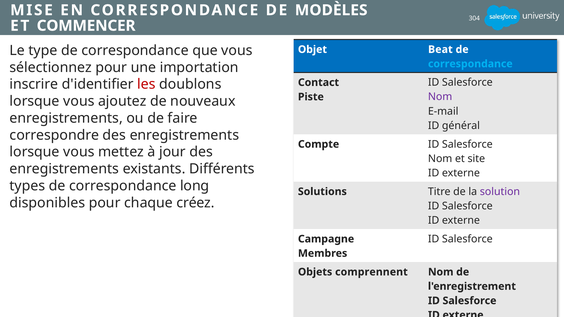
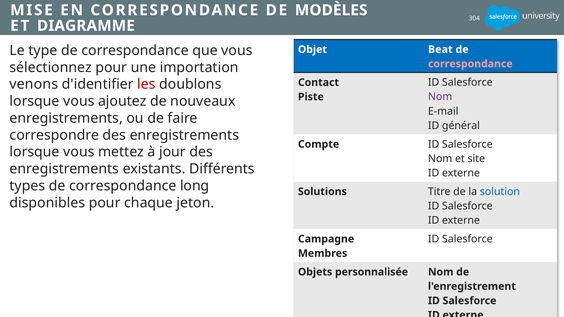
COMMENCER: COMMENCER -> DIAGRAMME (86, 26)
correspondance colour: light blue -> pink (470, 64)
inscrire: inscrire -> venons (34, 84)
solution colour: purple -> blue (500, 192)
créez: créez -> jeton (195, 203)
comprennent: comprennent -> personnalisée (372, 272)
